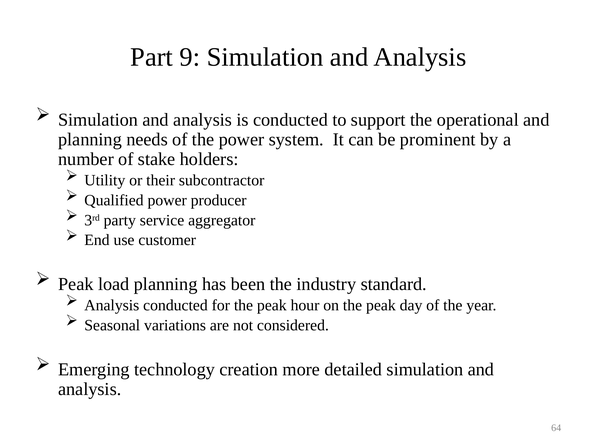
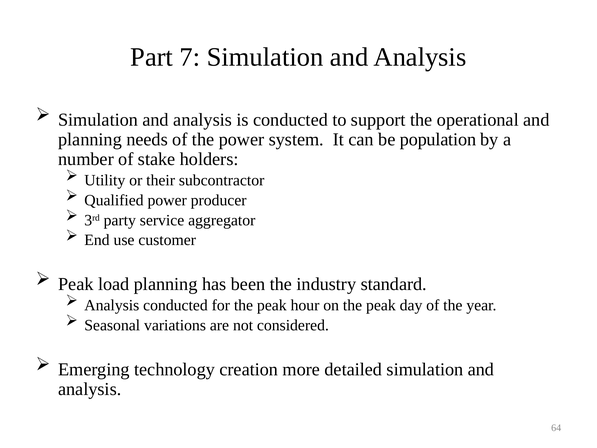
9: 9 -> 7 (190, 57)
prominent: prominent -> population (438, 139)
